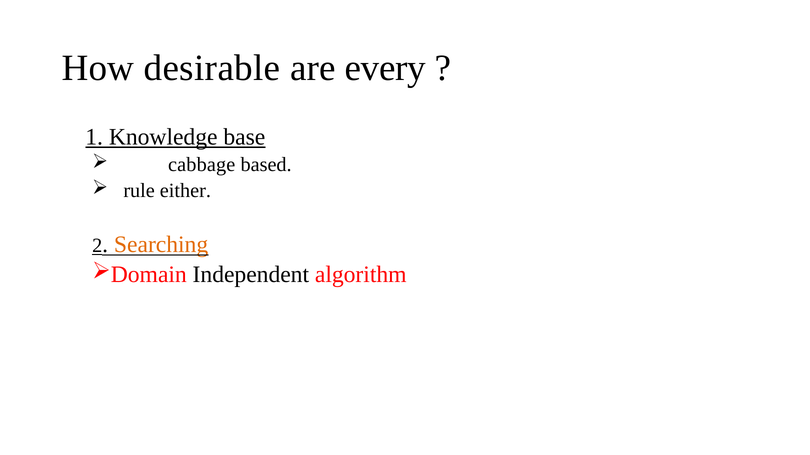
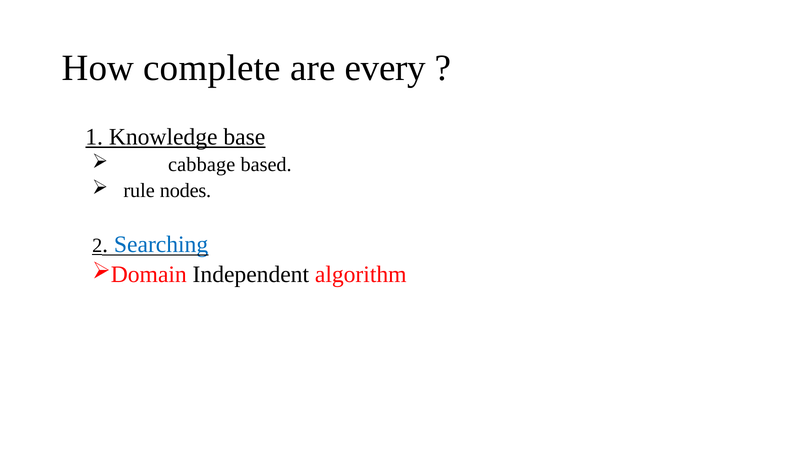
desirable: desirable -> complete (212, 68)
either: either -> nodes (185, 191)
Searching colour: orange -> blue (161, 245)
